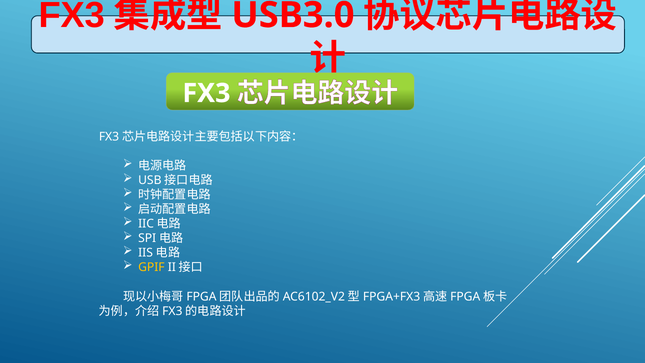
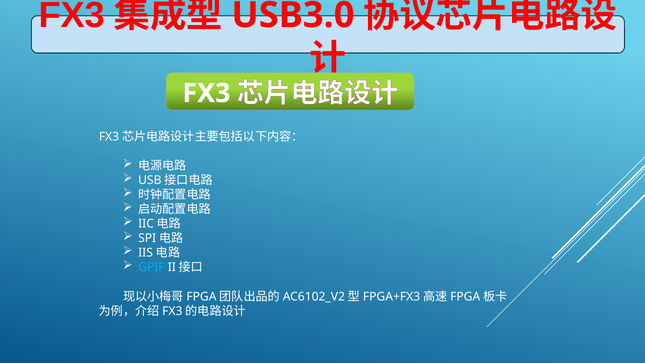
GPIF colour: yellow -> light blue (151, 267)
